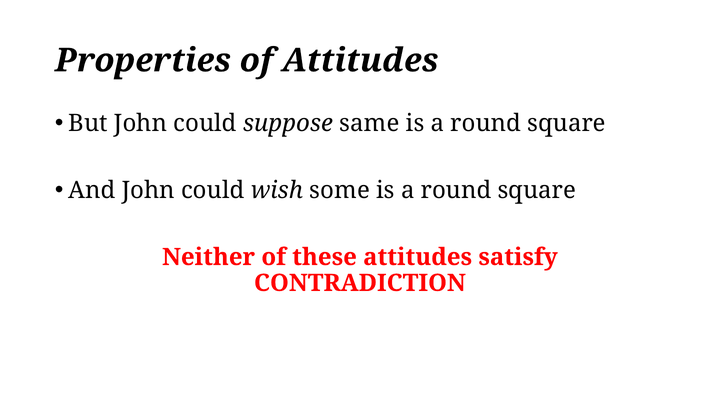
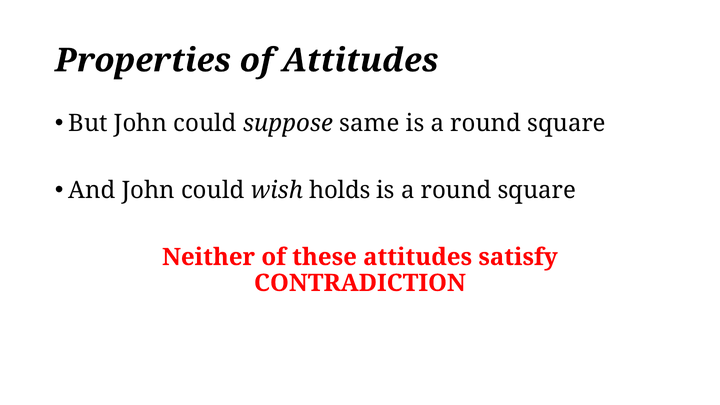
some: some -> holds (340, 190)
